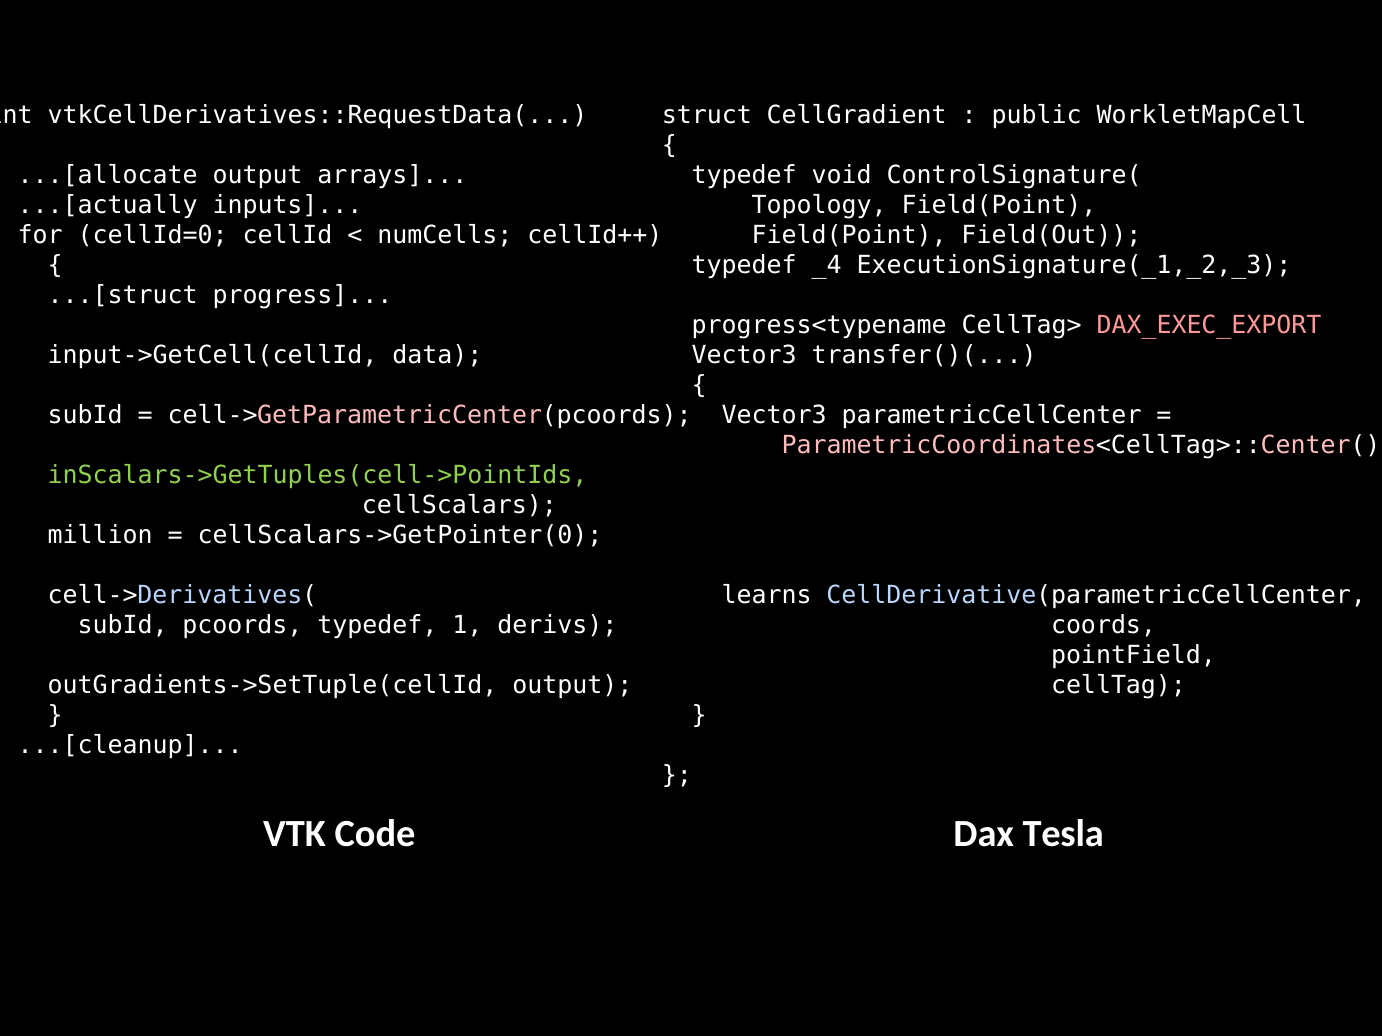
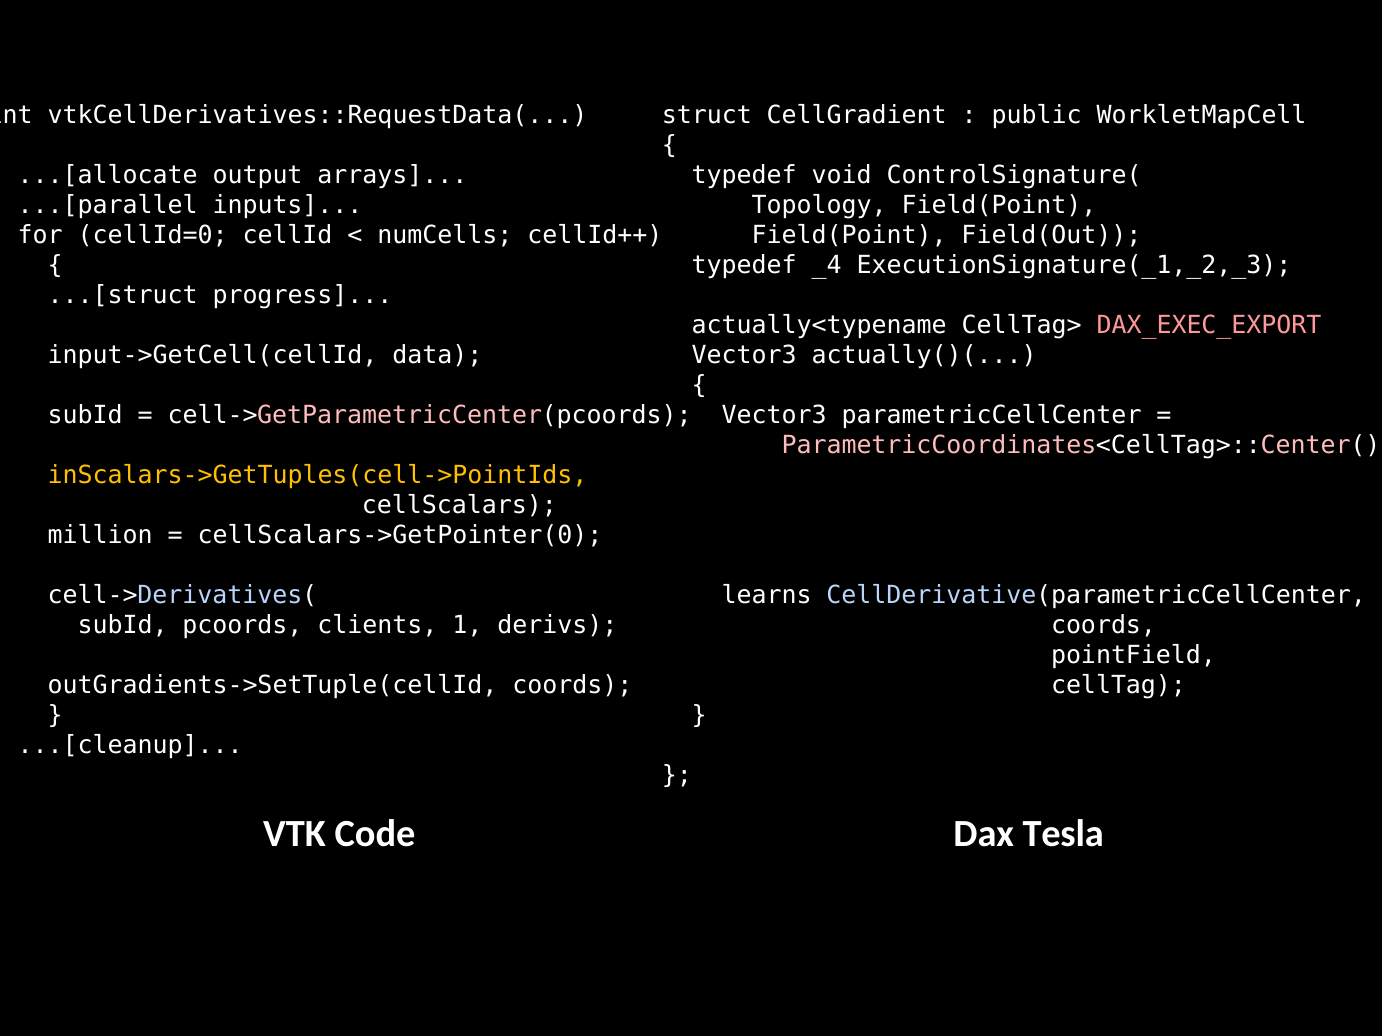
...[actually: ...[actually -> ...[parallel (108, 206)
progress<typename: progress<typename -> actually<typename (819, 326)
transfer()(: transfer()( -> actually()( (924, 355)
inScalars->GetTuples(cell->PointIds colour: light green -> yellow (318, 475)
pcoords typedef: typedef -> clients (377, 625)
outGradients->SetTuple(cellId output: output -> coords (572, 685)
